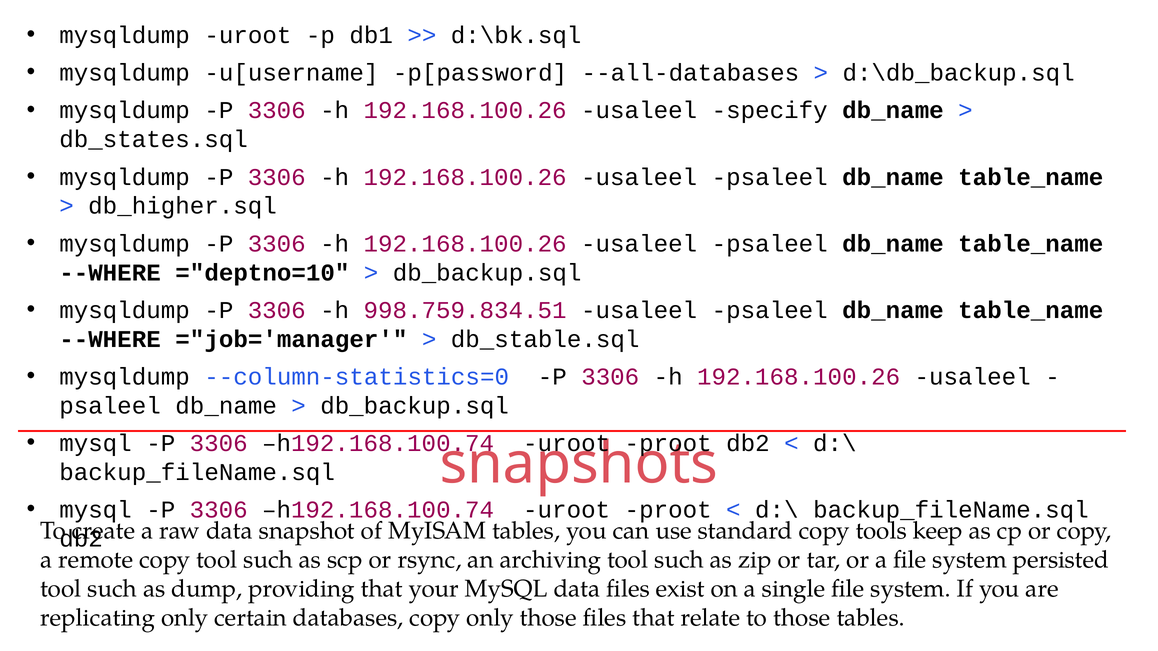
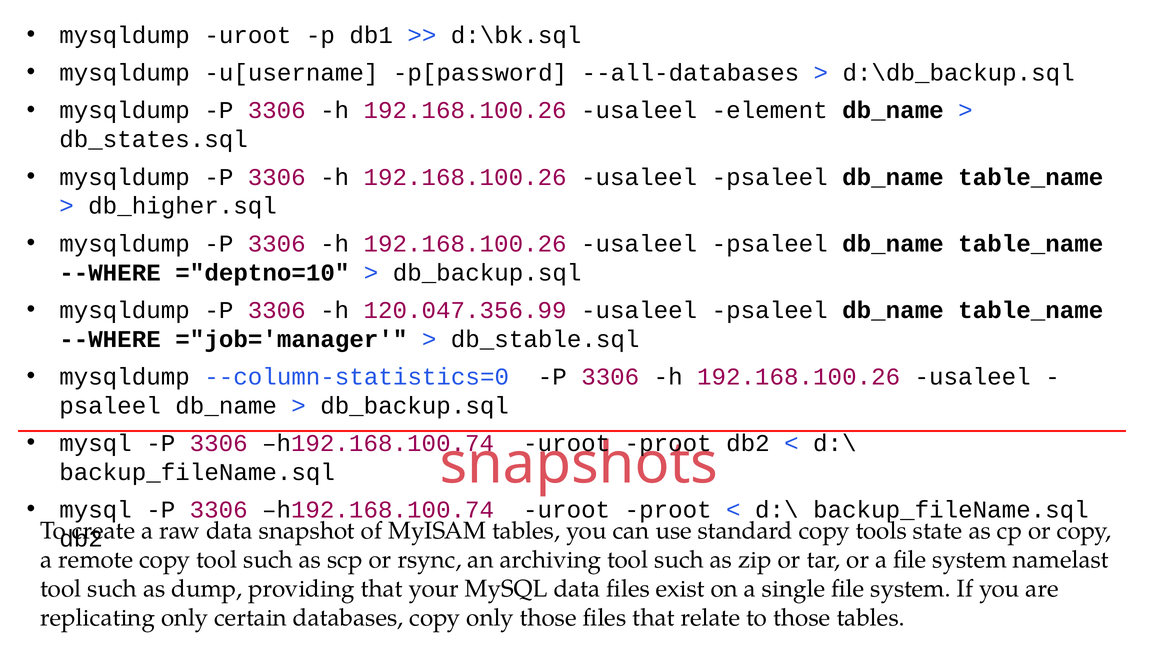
specify: specify -> element (770, 111)
998.759.834.51: 998.759.834.51 -> 120.047.356.99 (465, 310)
keep: keep -> state (938, 531)
persisted: persisted -> namelast (1061, 560)
